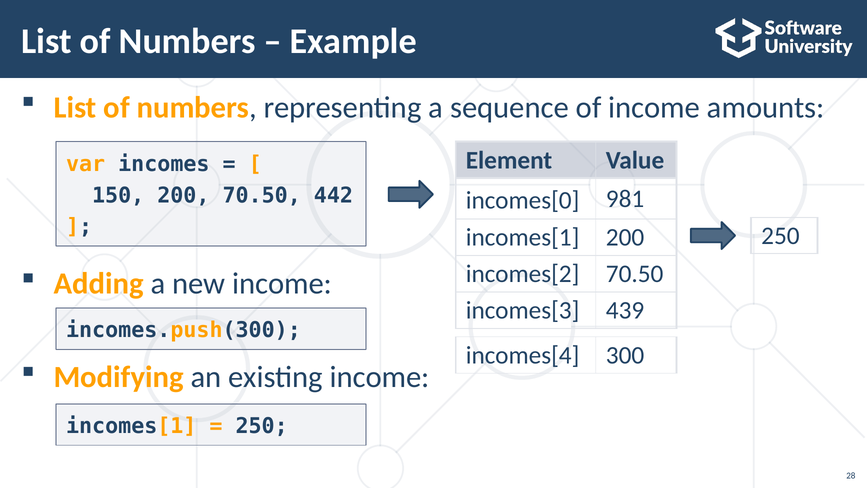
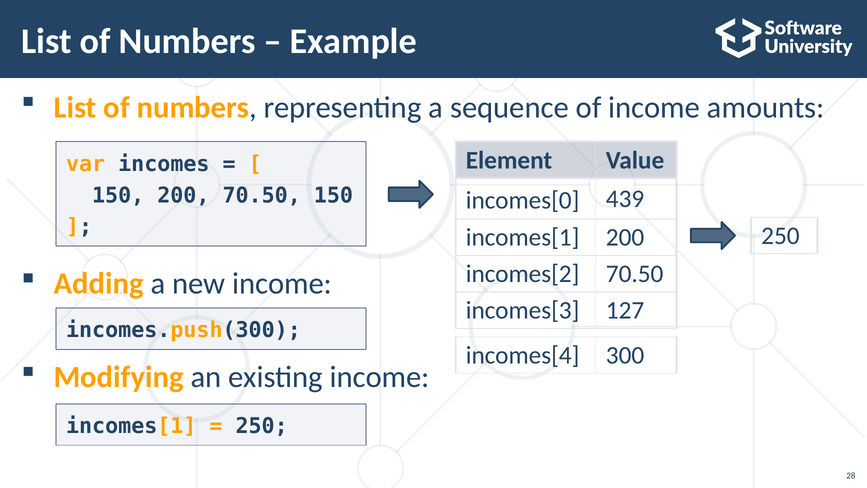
70.50 442: 442 -> 150 (333, 195)
981: 981 -> 439 (625, 199)
439: 439 -> 127 (625, 310)
